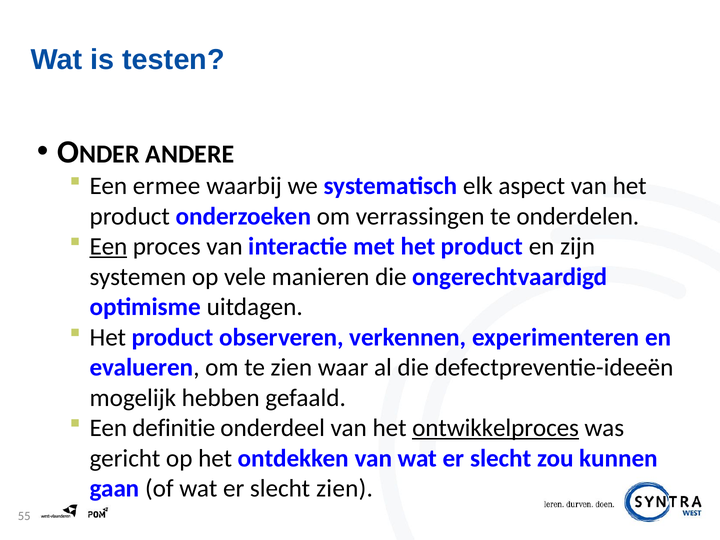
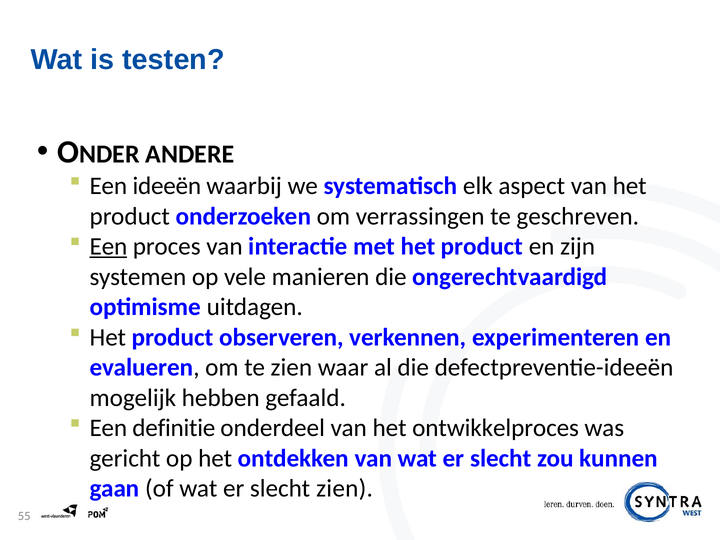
ermee: ermee -> ideeën (167, 186)
onderdelen: onderdelen -> geschreven (578, 216)
ontwikkelproces underline: present -> none (496, 428)
